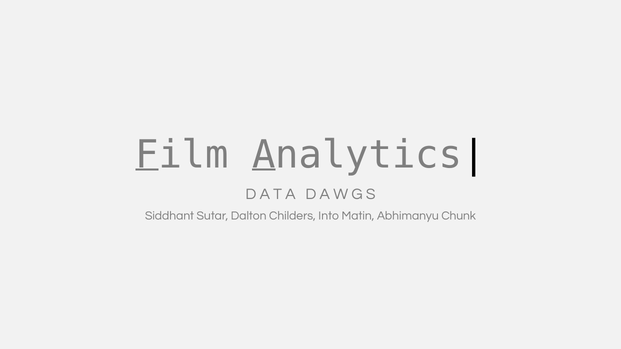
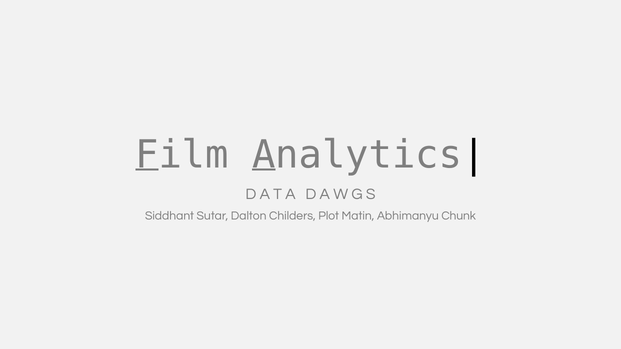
Into: Into -> Plot (329, 216)
